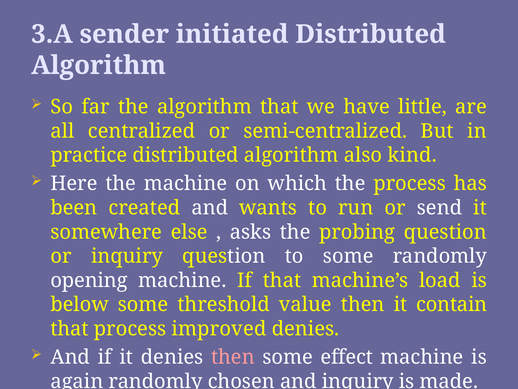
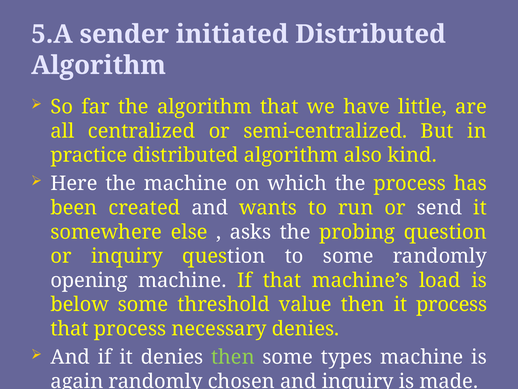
3.A: 3.A -> 5.A (52, 34)
it contain: contain -> process (452, 304)
improved: improved -> necessary (219, 328)
then colour: pink -> light green (233, 357)
effect: effect -> types (346, 357)
